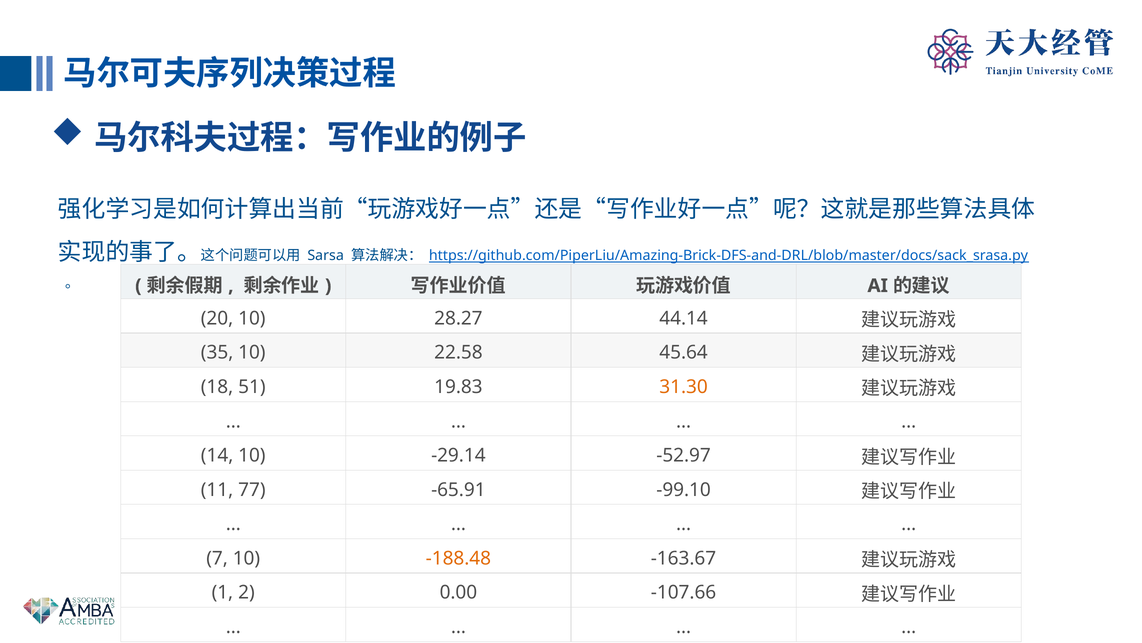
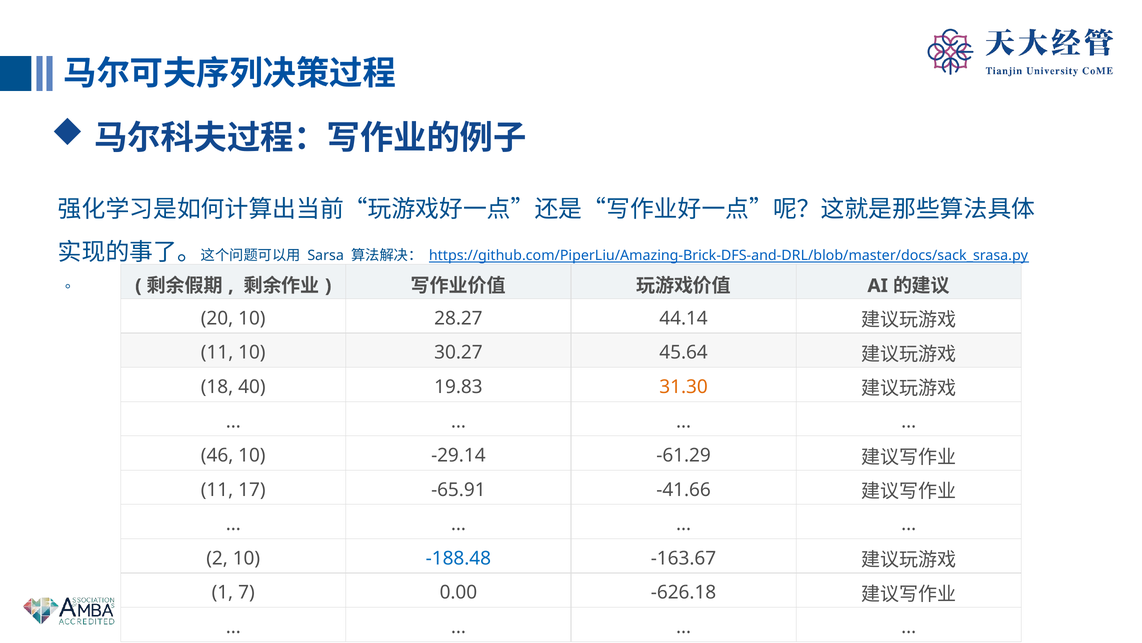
35: 35 -> 11 (217, 352)
22.58: 22.58 -> 30.27 (458, 352)
51: 51 -> 40 (252, 387)
14: 14 -> 46 (217, 455)
-52.97: -52.97 -> -61.29 (684, 455)
77: 77 -> 17 (252, 489)
-99.10: -99.10 -> -41.66 (684, 489)
7: 7 -> 2 (217, 558)
-188.48 colour: orange -> blue (458, 558)
2: 2 -> 7 (246, 592)
-107.66: -107.66 -> -626.18 (684, 592)
